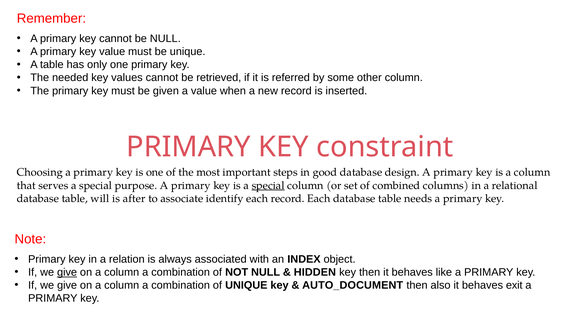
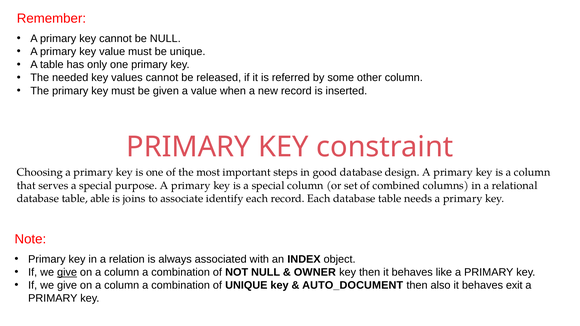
retrieved: retrieved -> released (219, 78)
special underline: present -> none (268, 186)
will: will -> able (100, 199)
after: after -> joins (134, 199)
HIDDEN: HIDDEN -> OWNER (315, 272)
